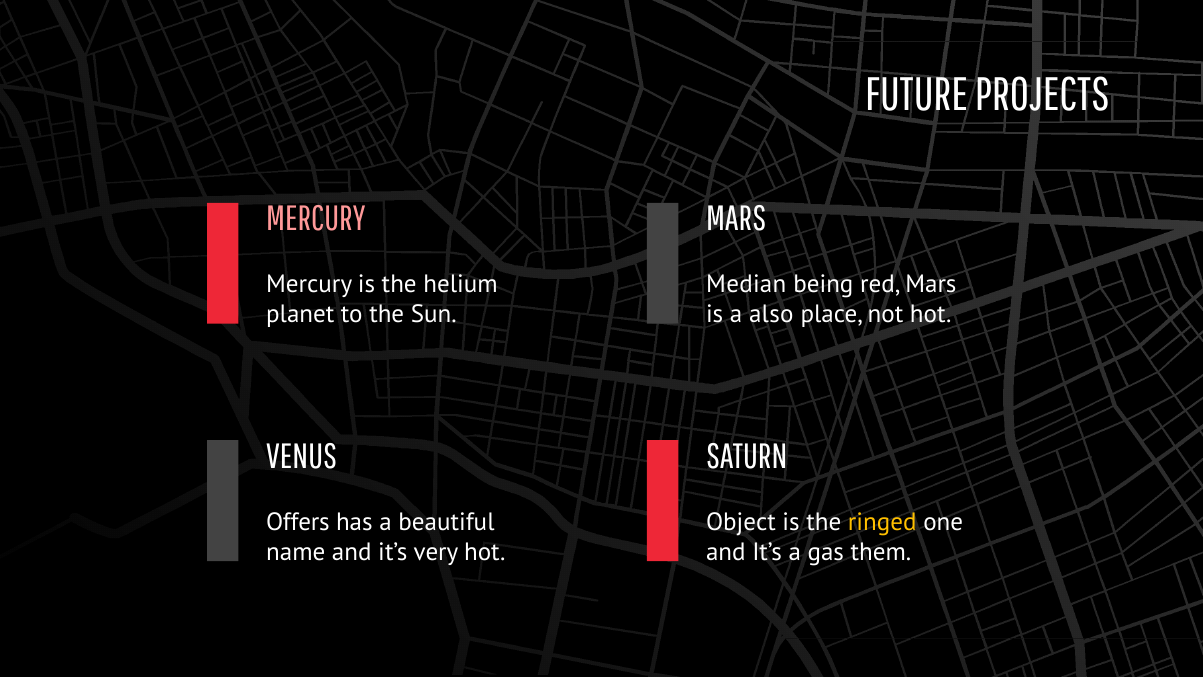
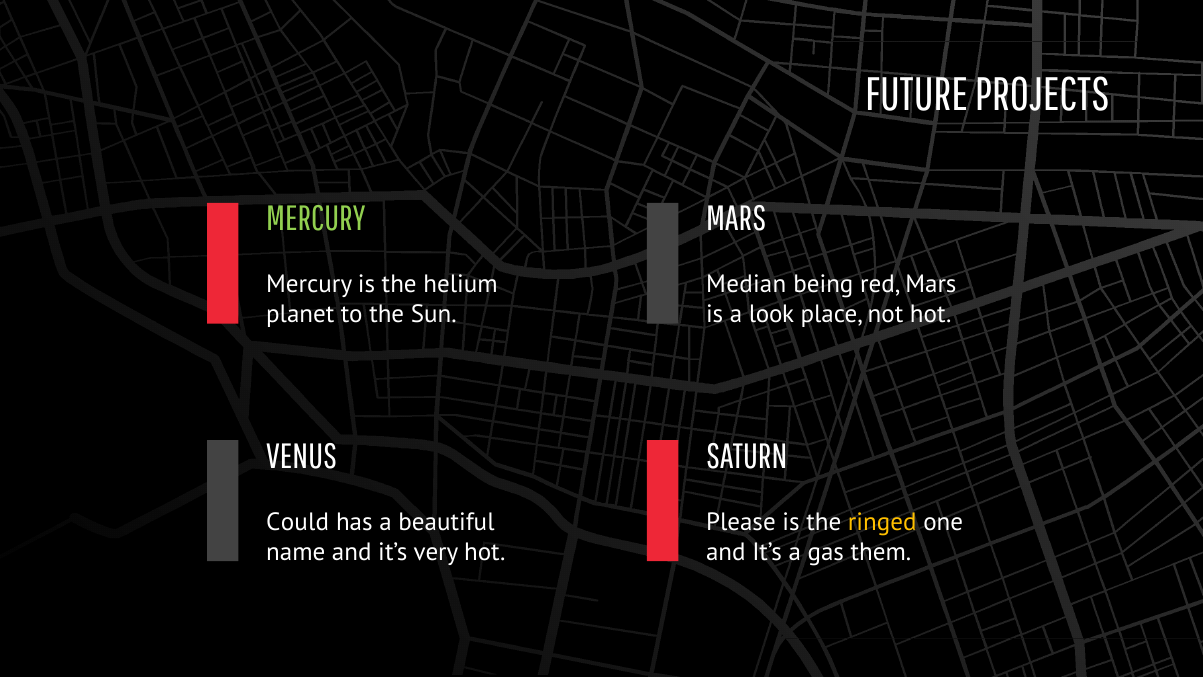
MERCURY colour: pink -> light green (316, 219)
also: also -> look (772, 314)
Offers: Offers -> Could (298, 522)
Object: Object -> Please (741, 522)
